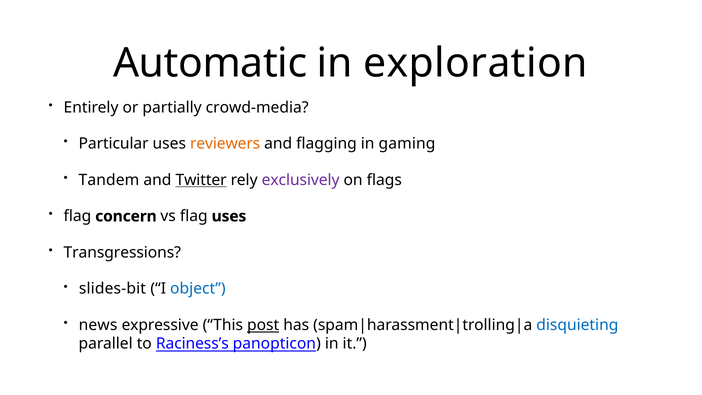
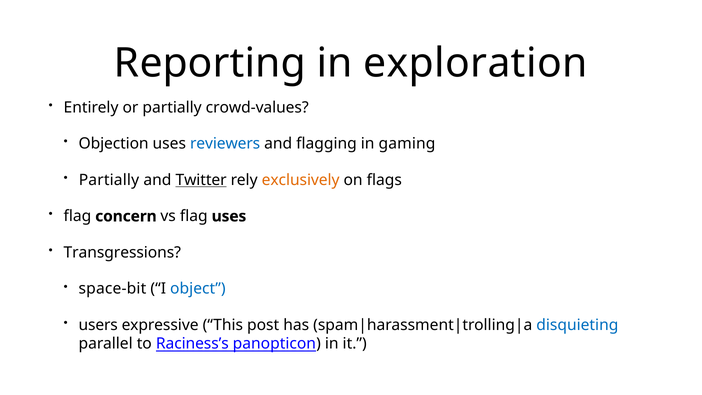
Automatic: Automatic -> Reporting (210, 63)
crowd-media: crowd-media -> crowd-values (257, 107)
Particular: Particular -> Objection (114, 144)
reviewers colour: orange -> blue (225, 144)
Tandem: Tandem -> Partially (109, 180)
exclusively colour: purple -> orange (301, 180)
slides-bit: slides-bit -> space-bit (112, 289)
news: news -> users (98, 325)
post underline: present -> none (263, 325)
